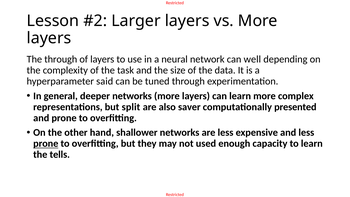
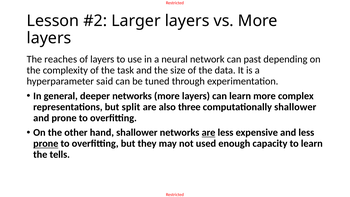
The through: through -> reaches (61, 59)
well: well -> past (252, 59)
saver: saver -> three (189, 107)
computationally presented: presented -> shallower (295, 107)
are underline: none -> present (209, 132)
